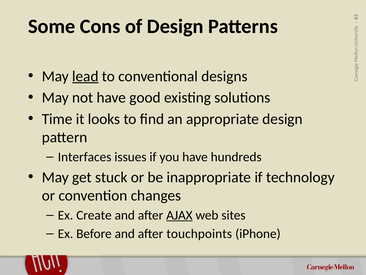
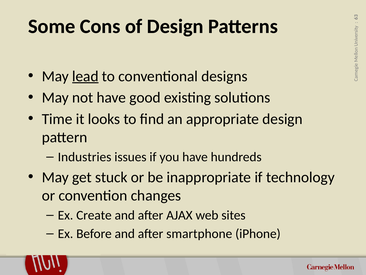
Interfaces: Interfaces -> Industries (85, 157)
AJAX underline: present -> none (179, 215)
touchpoints: touchpoints -> smartphone (199, 233)
